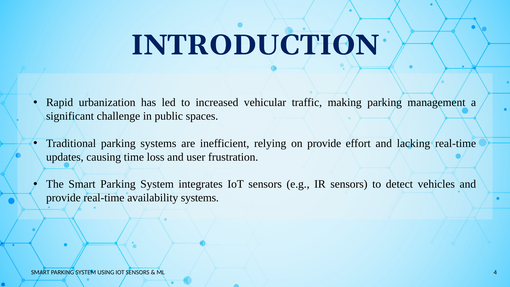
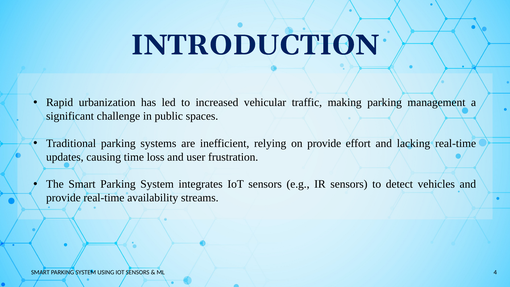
availability systems: systems -> streams (200, 198)
